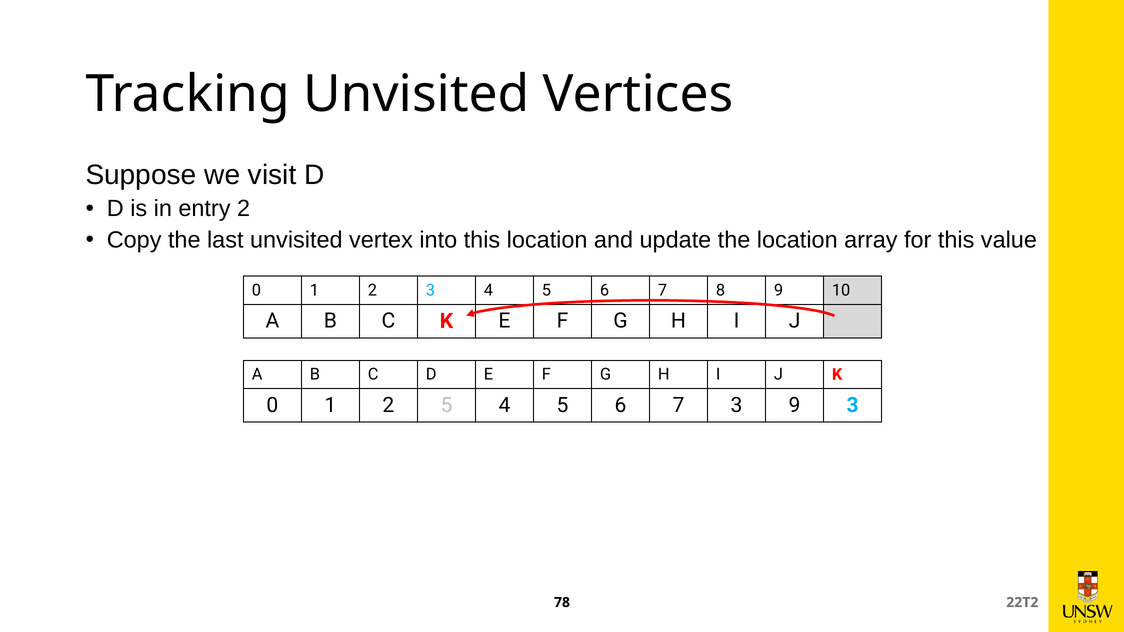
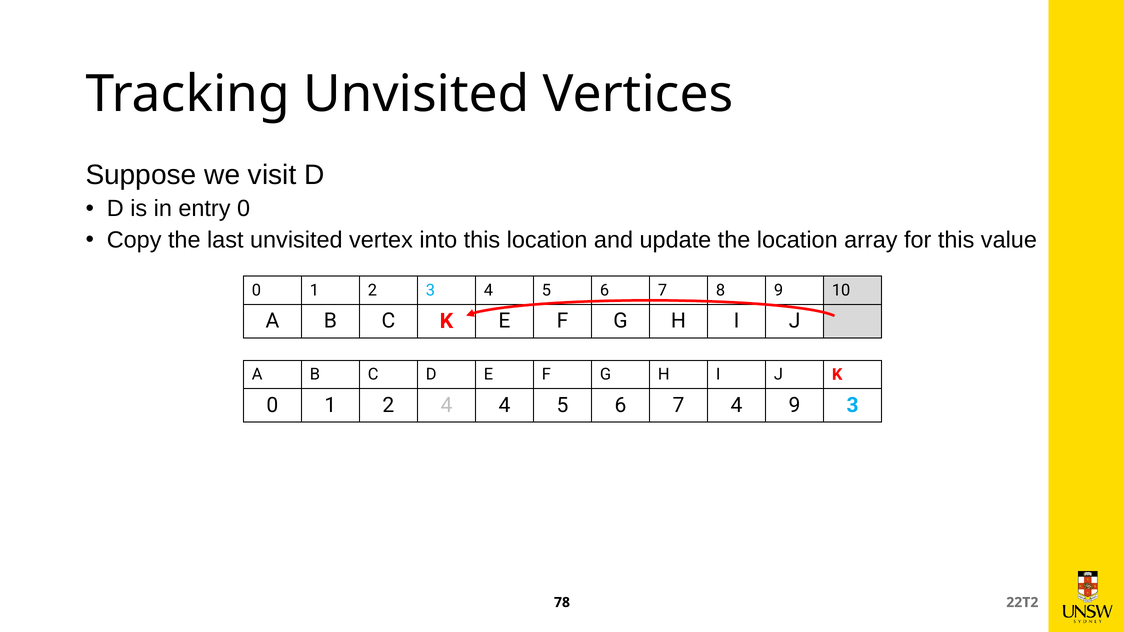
entry 2: 2 -> 0 (244, 209)
2 5: 5 -> 4 (446, 405)
7 3: 3 -> 4 (737, 405)
